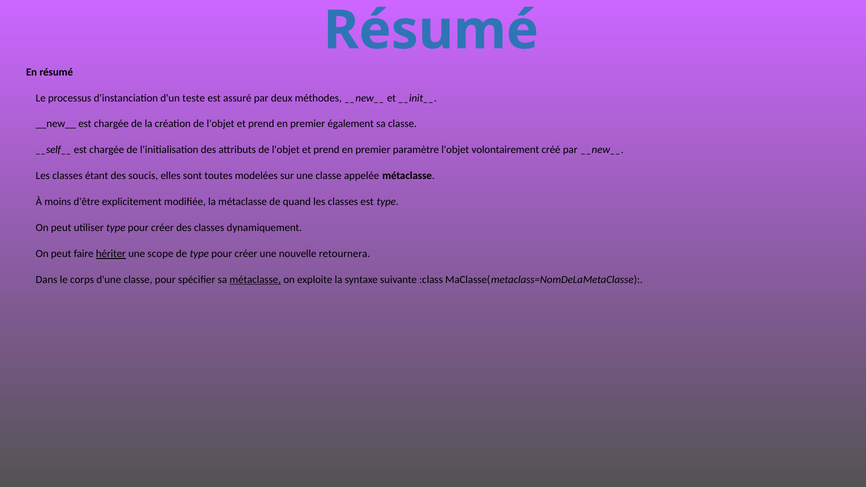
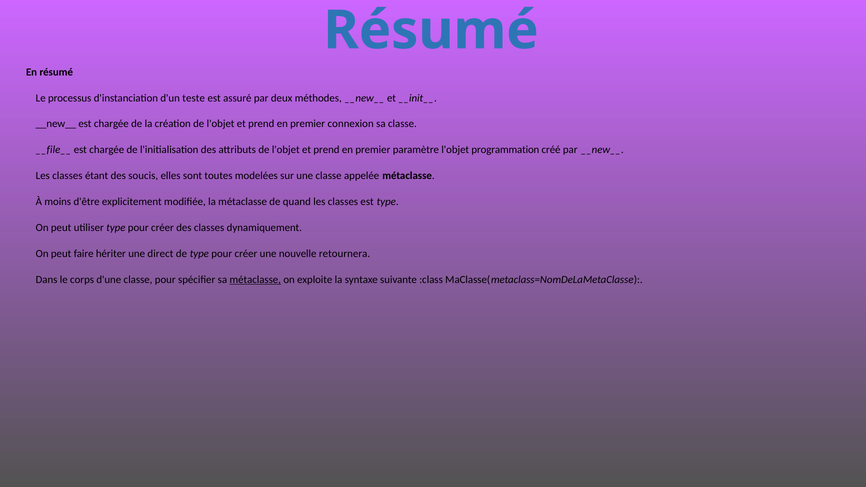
également: également -> connexion (351, 124)
__self__: __self__ -> __file__ (54, 150)
volontairement: volontairement -> programmation (505, 150)
hériter underline: present -> none (111, 254)
scope: scope -> direct (160, 254)
